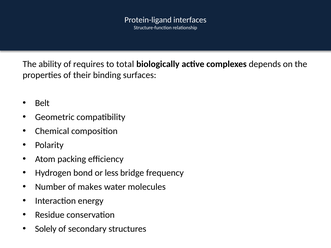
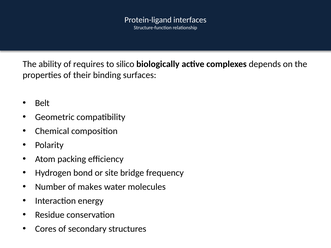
total: total -> silico (125, 64)
less: less -> site (112, 173)
Solely: Solely -> Cores (46, 229)
